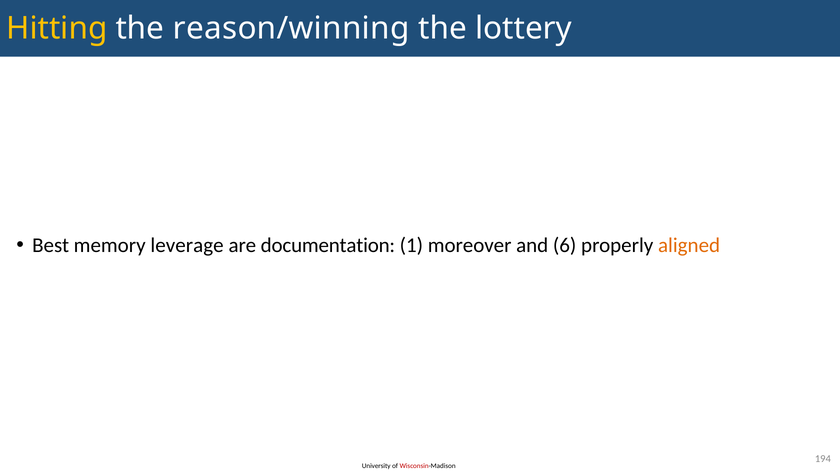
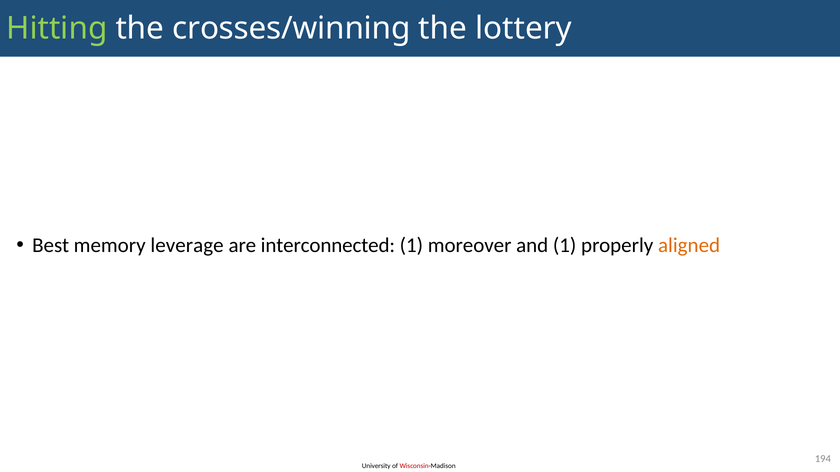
Hitting colour: yellow -> light green (57, 28)
reason/winning: reason/winning -> crosses/winning (291, 28)
documentation: documentation -> interconnected (328, 246)
and 6: 6 -> 1 (565, 246)
